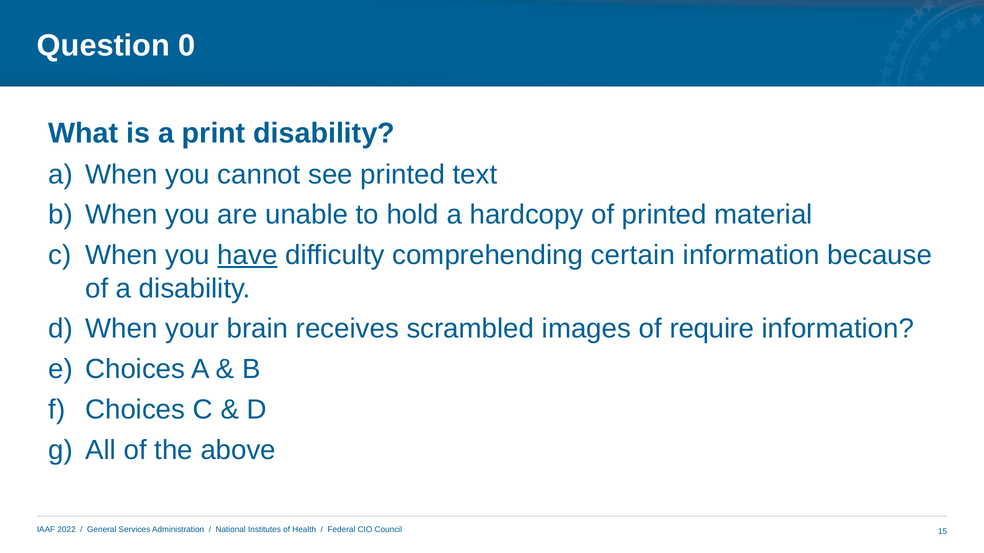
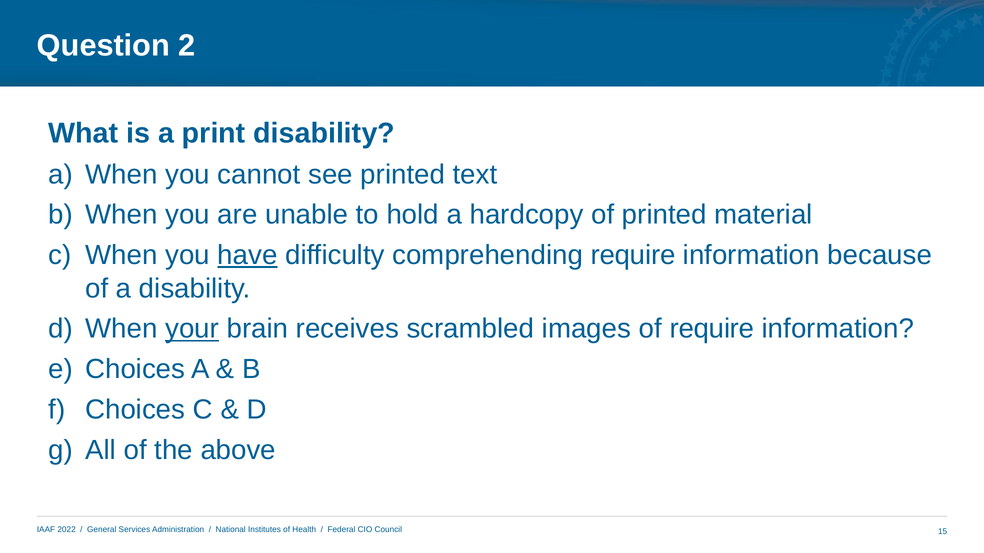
0: 0 -> 2 (187, 46)
comprehending certain: certain -> require (633, 255)
your underline: none -> present (192, 329)
